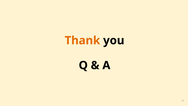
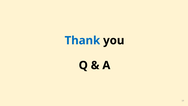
Thank colour: orange -> blue (82, 40)
